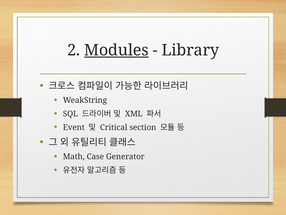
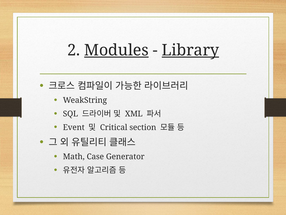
Library underline: none -> present (190, 50)
